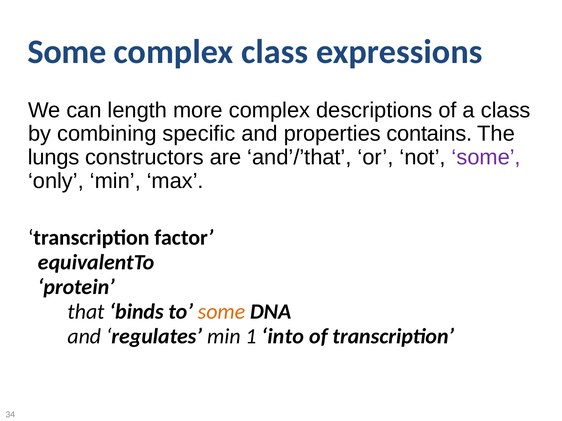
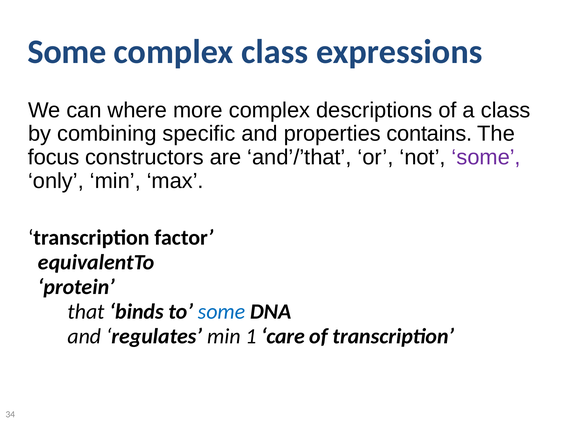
length: length -> where (137, 110)
lungs: lungs -> focus (54, 158)
some colour: orange -> blue (222, 312)
into: into -> care (283, 337)
